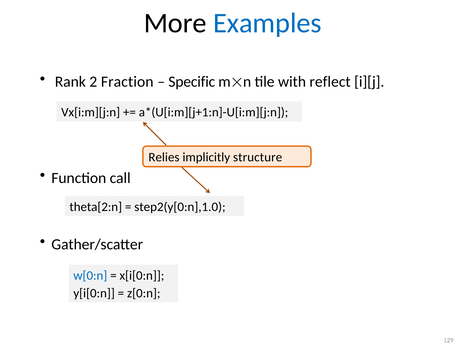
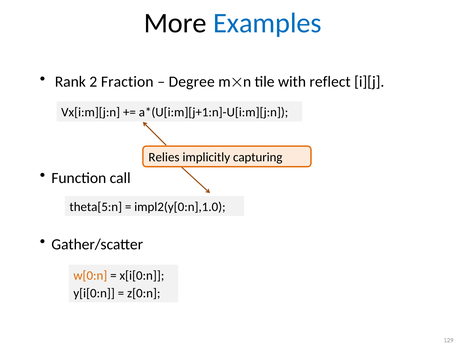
Specific: Specific -> Degree (192, 82)
structure: structure -> capturing (258, 157)
theta[2:n: theta[2:n -> theta[5:n (96, 207)
step2(y[0:n],1.0: step2(y[0:n],1.0 -> impl2(y[0:n],1.0 (180, 207)
w[0:n colour: blue -> orange (90, 276)
